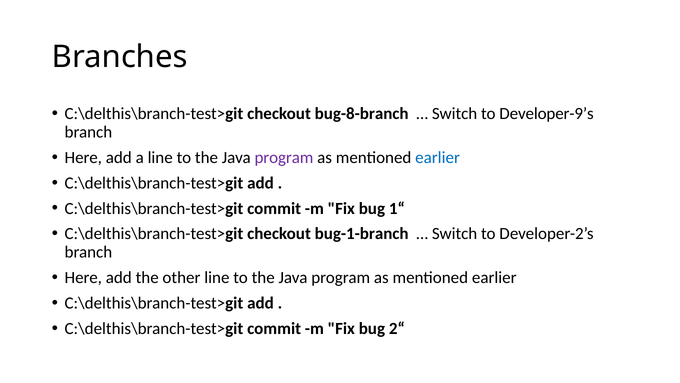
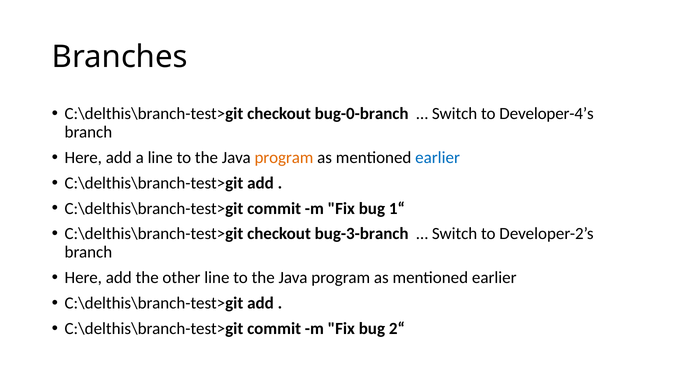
bug-8-branch: bug-8-branch -> bug-0-branch (362, 113)
Developer-9’s: Developer-9’s -> Developer-4’s (547, 113)
program colour: purple -> orange (284, 157)
bug-1-branch: bug-1-branch -> bug-3-branch (362, 234)
